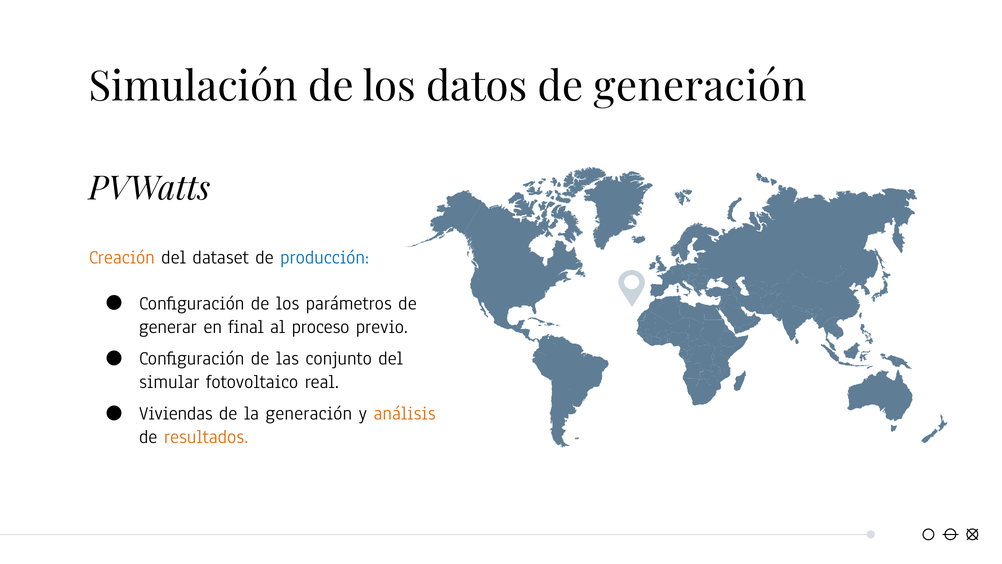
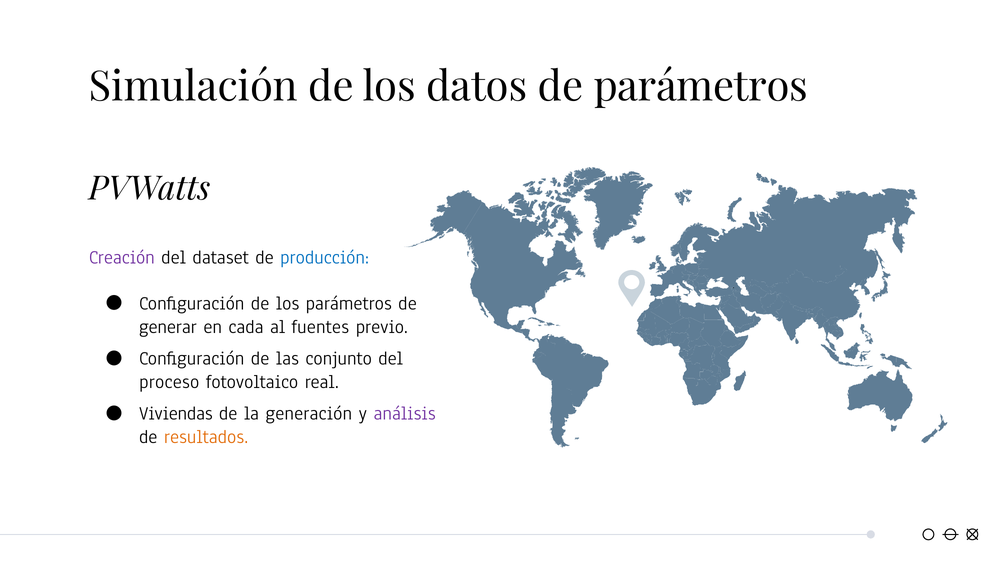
de generación: generación -> parámetros (701, 87)
Creación colour: orange -> purple (122, 257)
final: final -> cada (246, 326)
proceso: proceso -> fuentes (320, 326)
simular: simular -> proceso (169, 381)
análisis colour: orange -> purple (405, 413)
